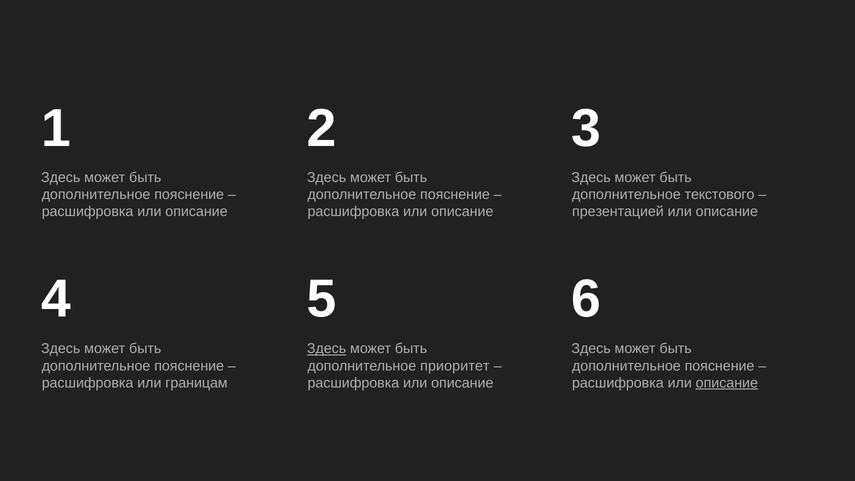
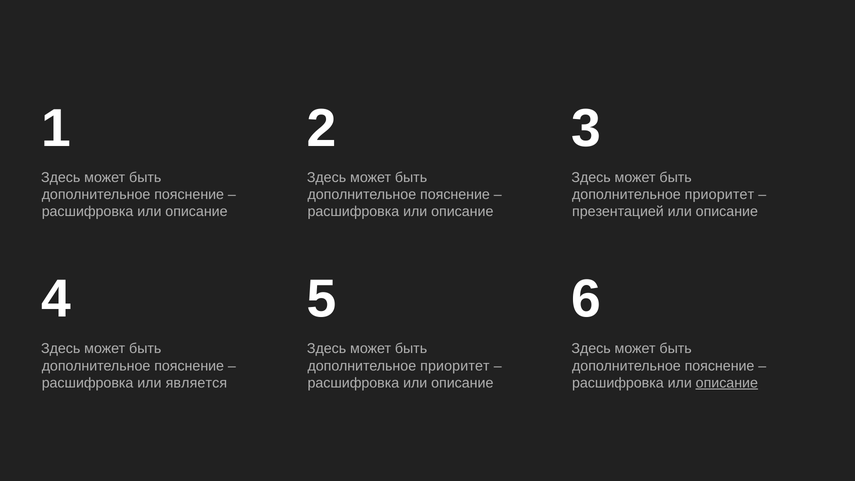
текстового: текстового -> приоритет (719, 195)
Здесь underline: present -> none (327, 349)
границам: границам -> является (196, 383)
